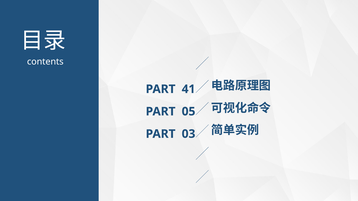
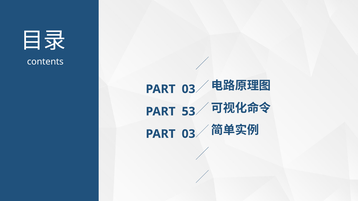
41: 41 -> 03 (189, 89)
05: 05 -> 53 (189, 112)
